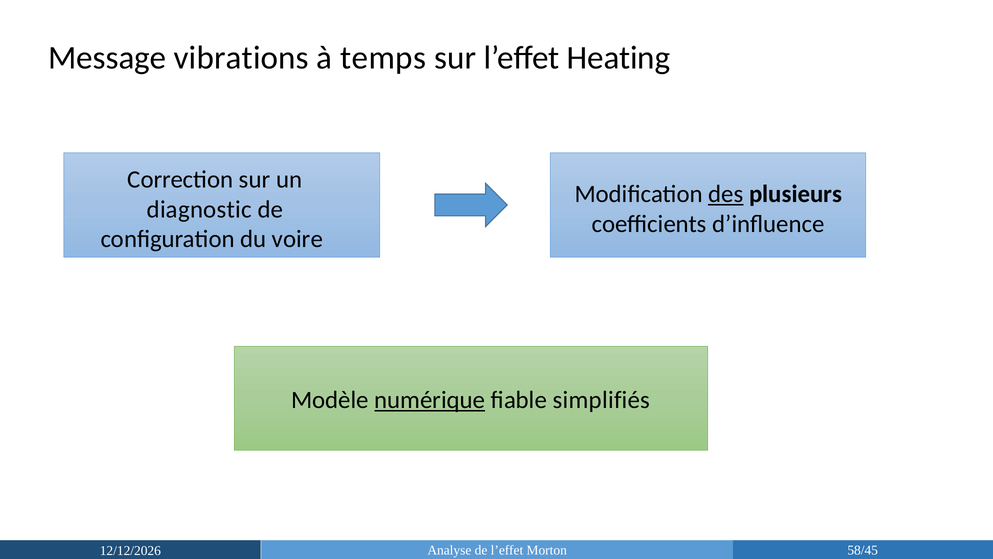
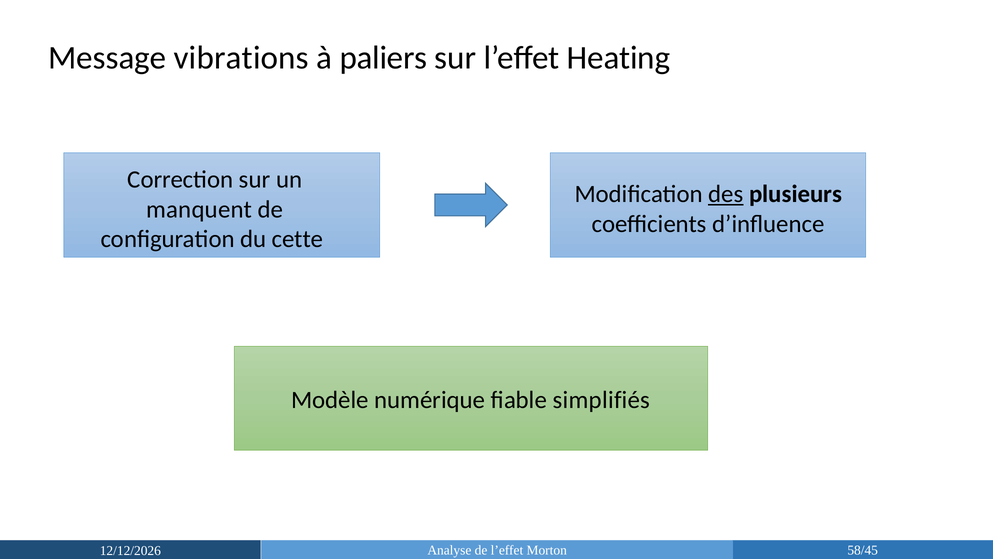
temps: temps -> paliers (384, 58)
diagnostic: diagnostic -> manquent (199, 209)
voire: voire -> cette (298, 239)
numérique underline: present -> none (430, 400)
